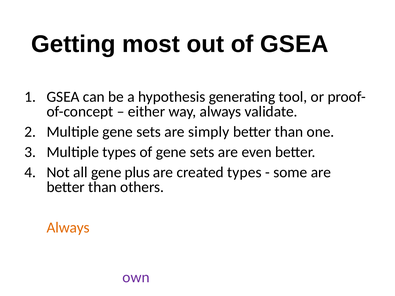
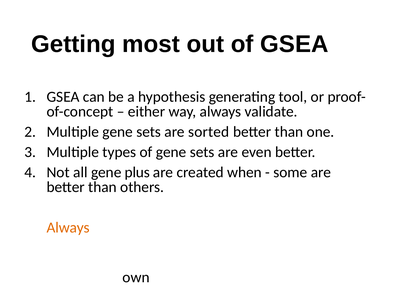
simply: simply -> sorted (209, 132)
created types: types -> when (244, 172)
own colour: purple -> black (136, 277)
